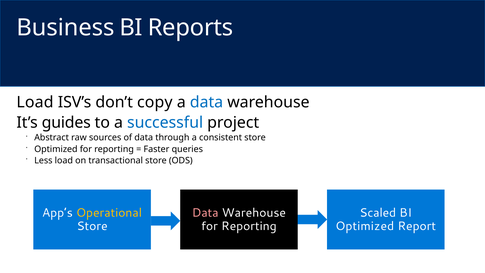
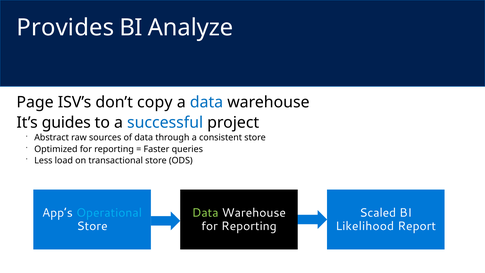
Business: Business -> Provides (65, 28)
Reports: Reports -> Analyze (191, 28)
Load: Load -> Page (35, 102)
Operational colour: yellow -> light blue (109, 213)
Data colour: pink -> light green (205, 213)
Optimized: Optimized -> Likelihood (365, 226)
